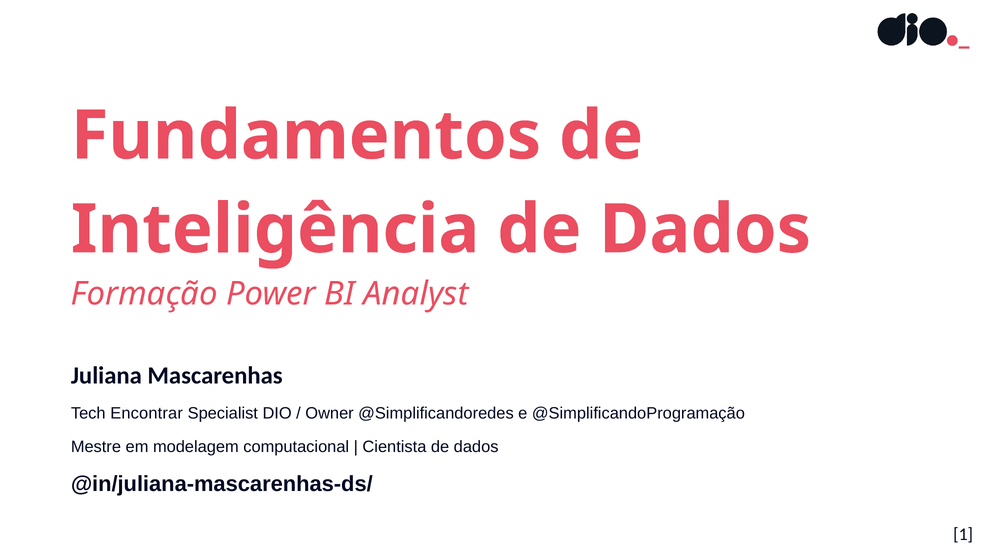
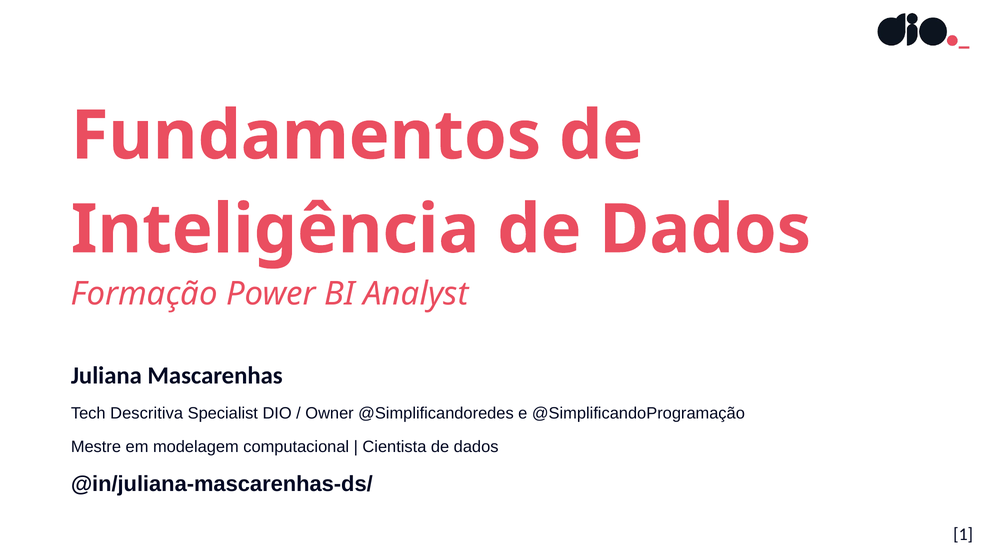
Encontrar: Encontrar -> Descritiva (147, 413)
